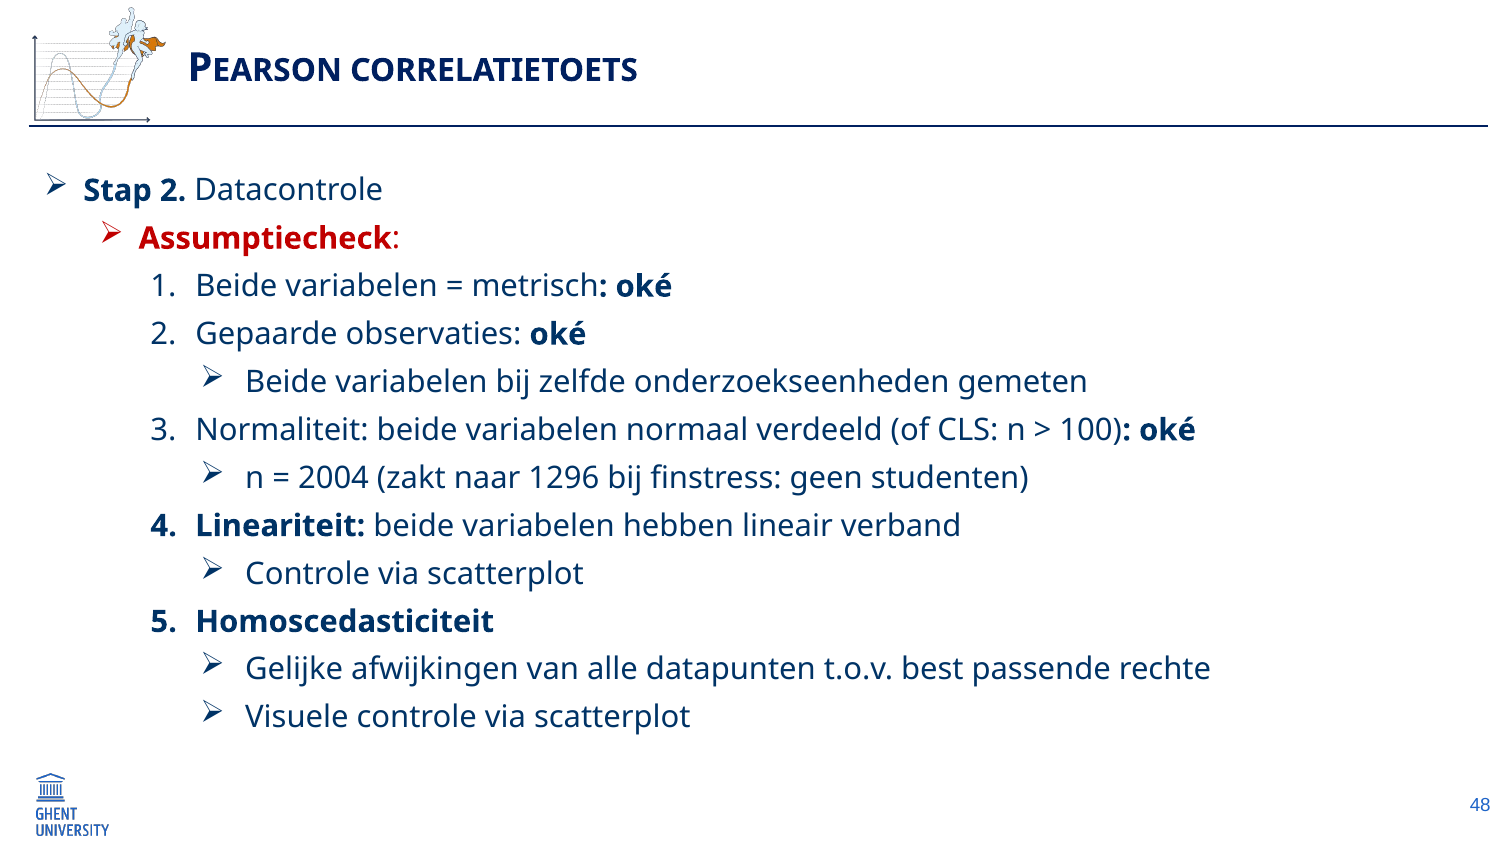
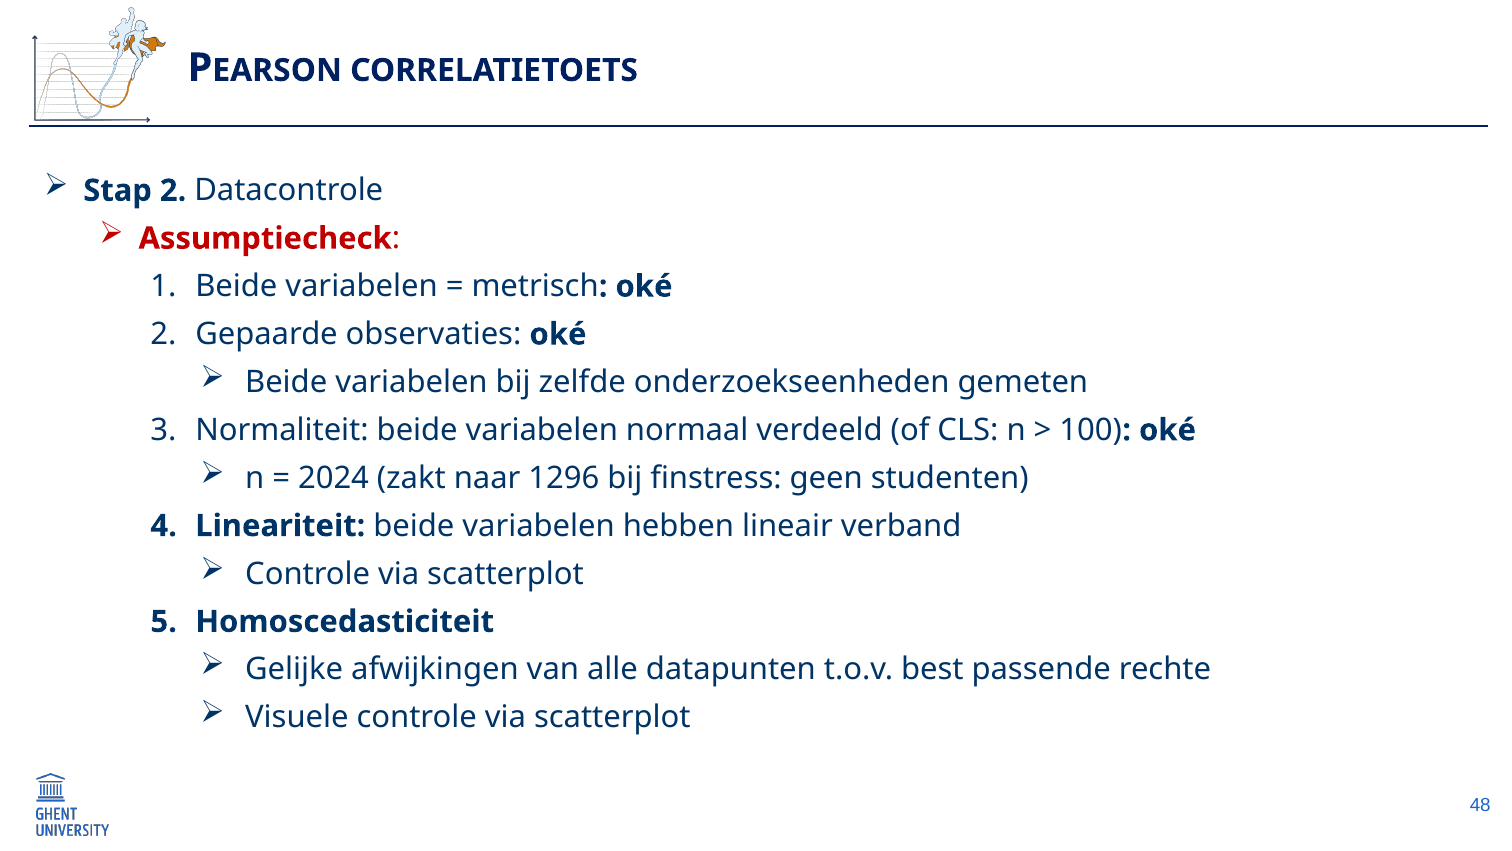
2004: 2004 -> 2024 (334, 478)
